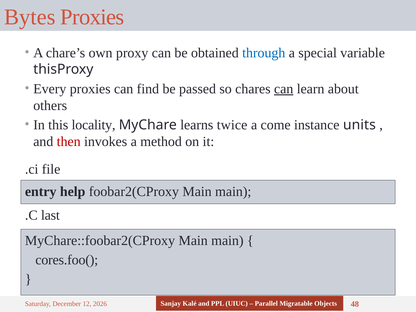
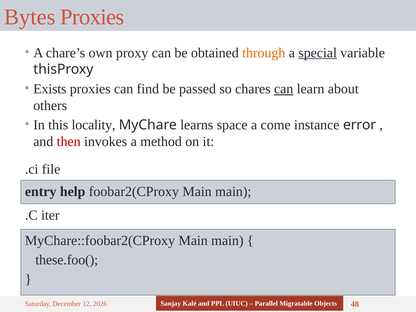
through colour: blue -> orange (264, 53)
special underline: none -> present (318, 53)
Every: Every -> Exists (50, 89)
twice: twice -> space (232, 125)
units: units -> error (360, 125)
last: last -> iter (50, 215)
cores.foo(: cores.foo( -> these.foo( (67, 260)
